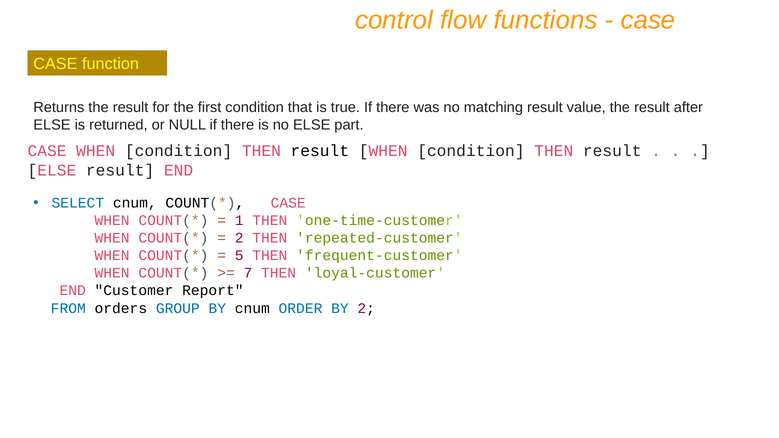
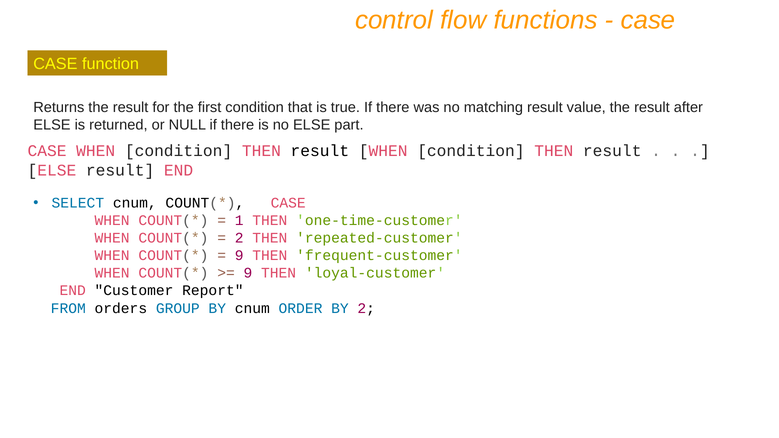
5: 5 -> 9 (239, 256)
7: 7 -> 9 (248, 273)
